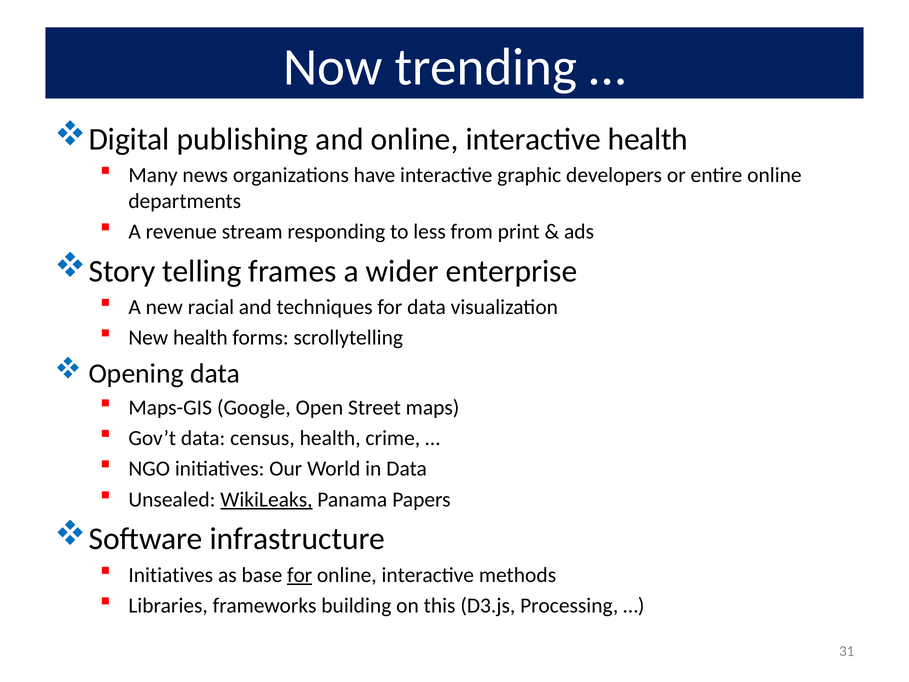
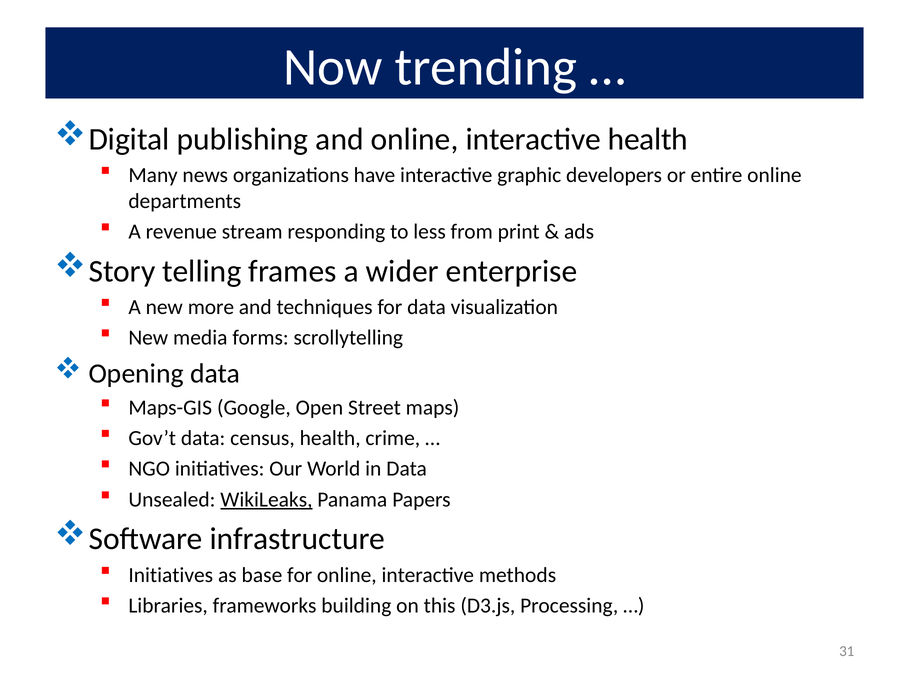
racial: racial -> more (211, 307)
New health: health -> media (200, 338)
for underline: present -> none (300, 575)
